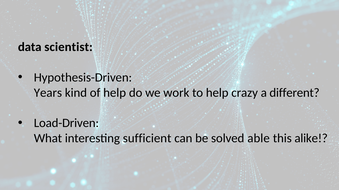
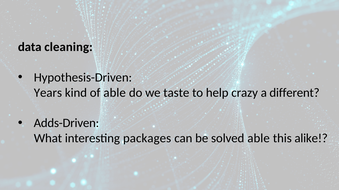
scientist: scientist -> cleaning (69, 47)
of help: help -> able (115, 93)
work: work -> taste (176, 93)
Load-Driven: Load-Driven -> Adds-Driven (66, 123)
sufficient: sufficient -> packages (147, 139)
